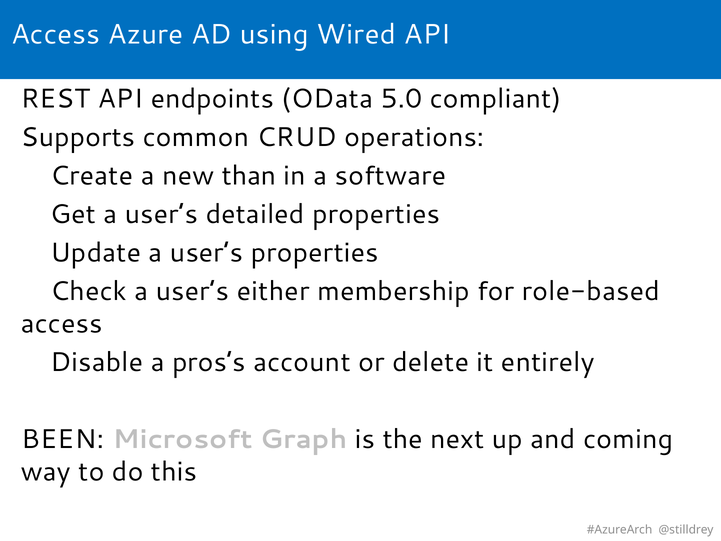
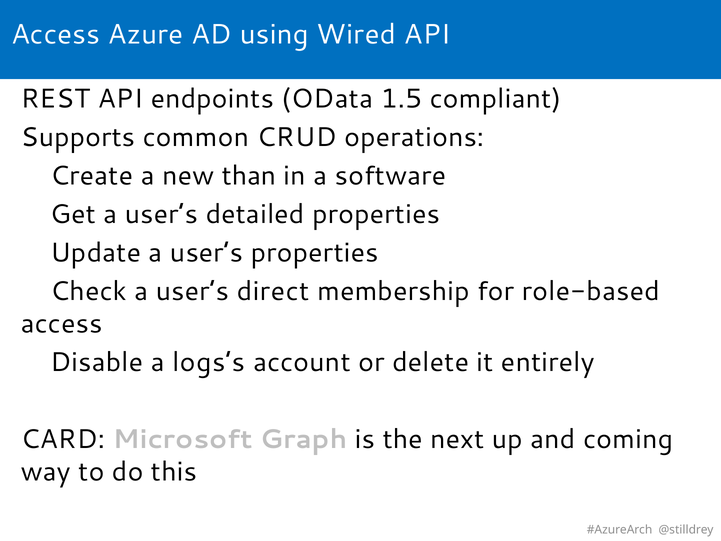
5.0: 5.0 -> 1.5 (401, 99)
either: either -> direct (273, 291)
pros’s: pros’s -> logs’s (209, 362)
BEEN: BEEN -> CARD (63, 439)
